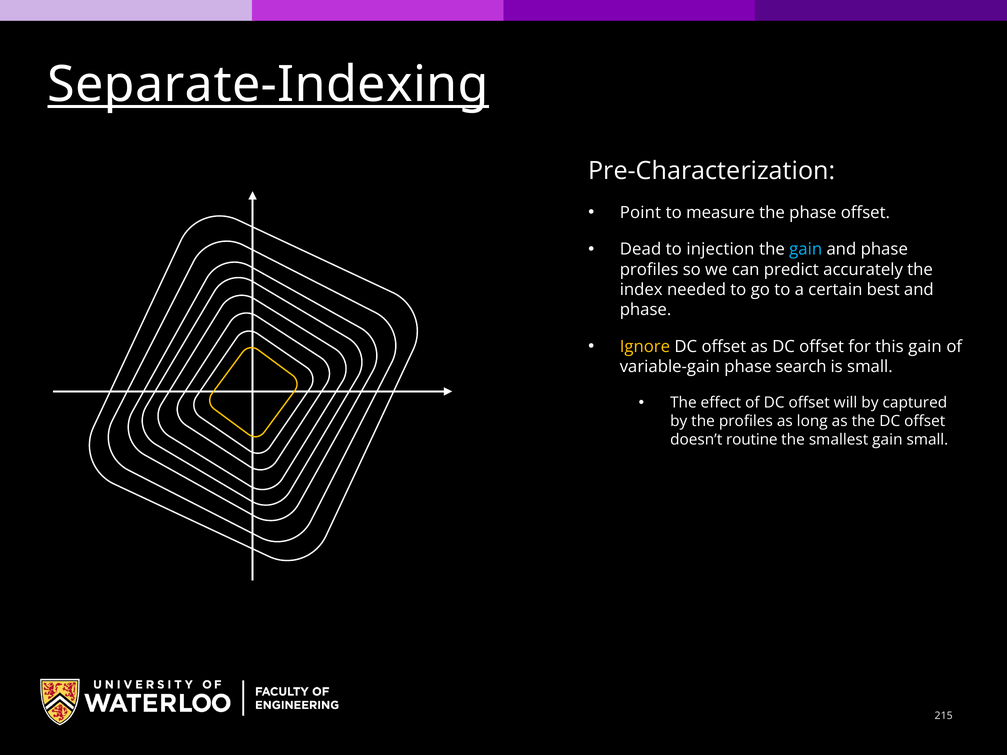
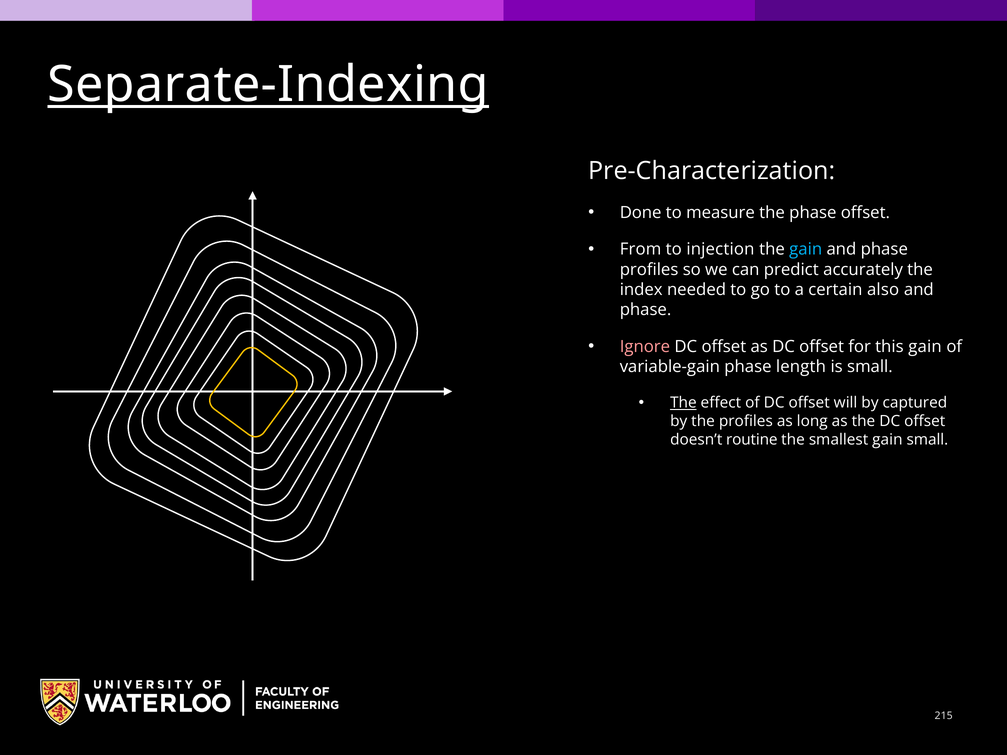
Point: Point -> Done (641, 213)
Dead: Dead -> From (641, 250)
best: best -> also (883, 290)
Ignore colour: yellow -> pink (645, 347)
search: search -> length (801, 367)
The underline: none -> present (683, 403)
